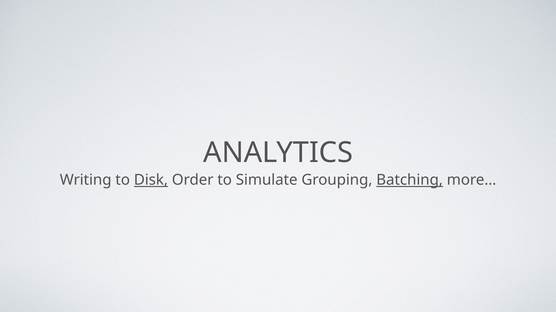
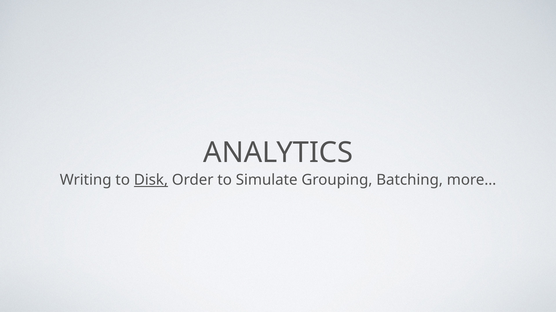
Batching underline: present -> none (410, 180)
